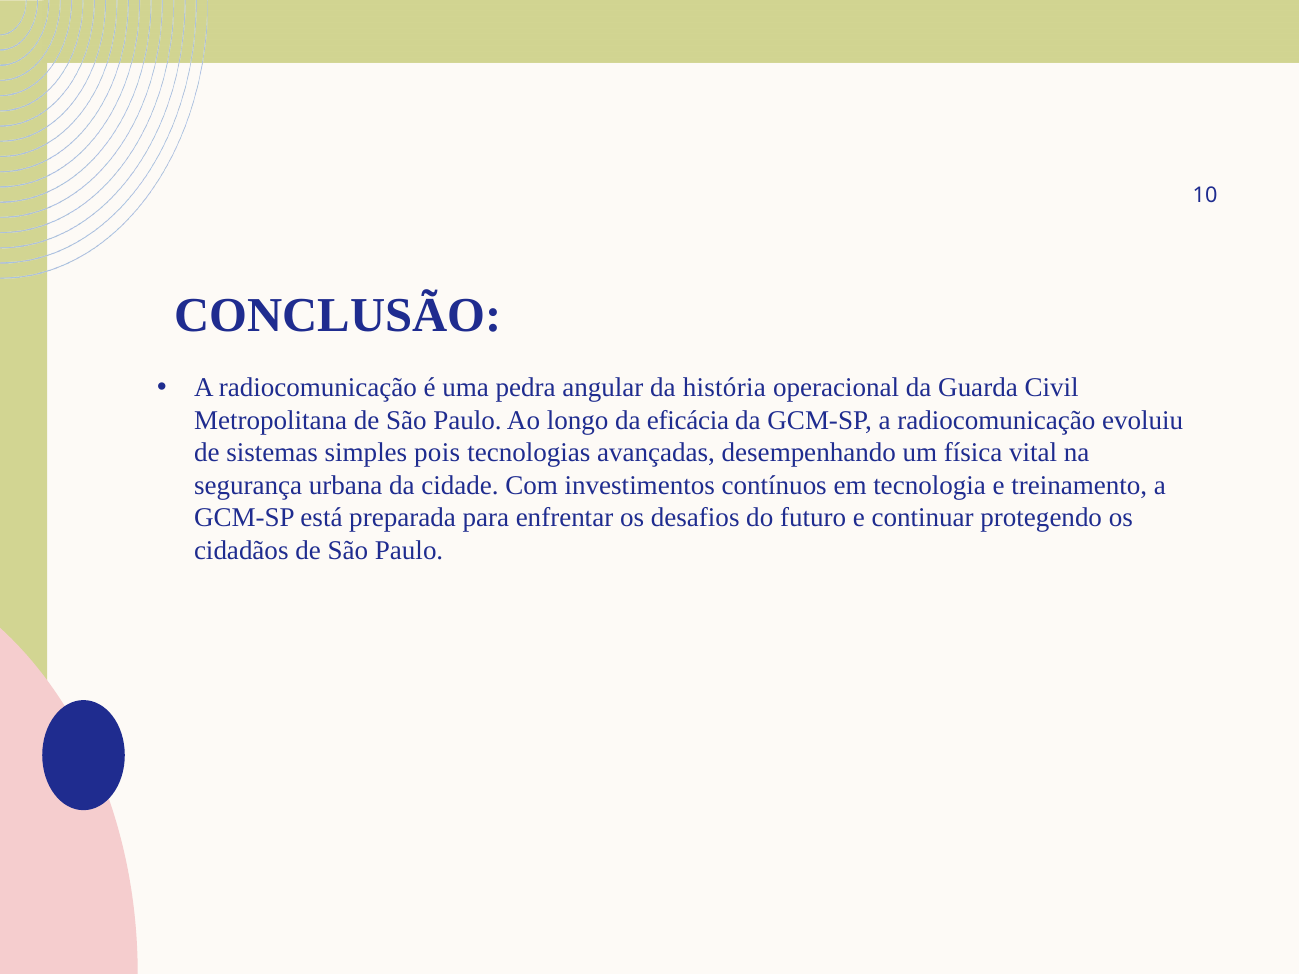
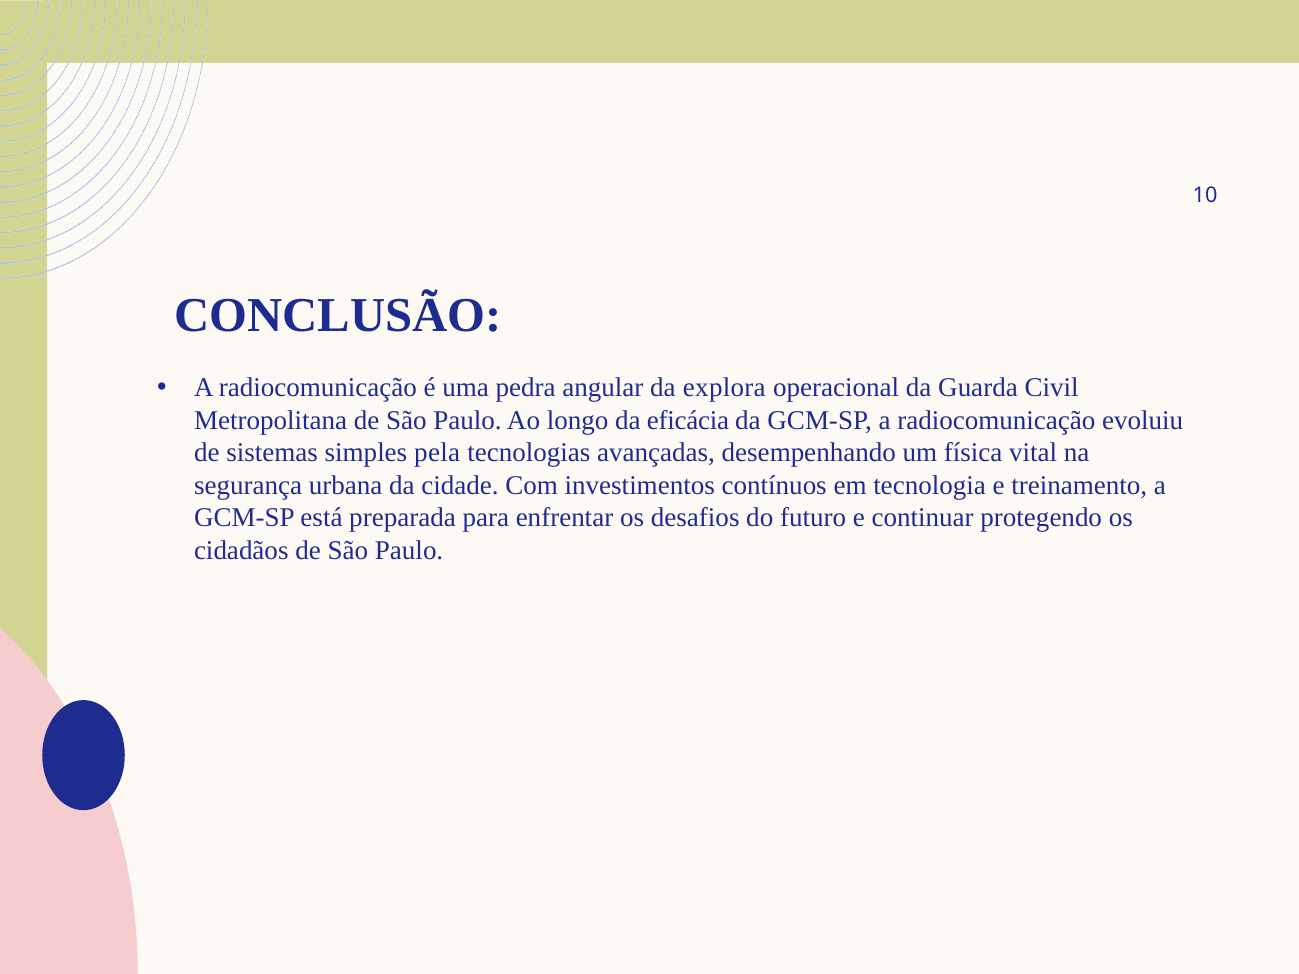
história: história -> explora (724, 388)
pois: pois -> pela (437, 453)
